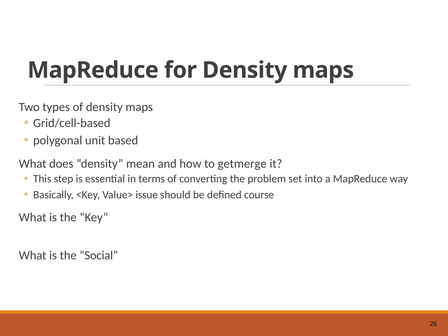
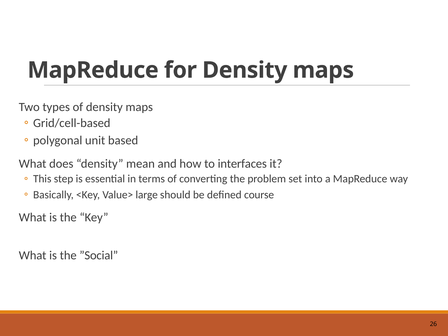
getmerge: getmerge -> interfaces (242, 164)
issue: issue -> large (147, 195)
